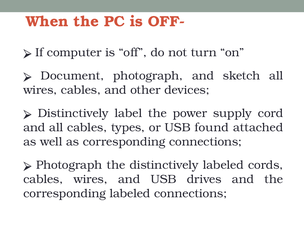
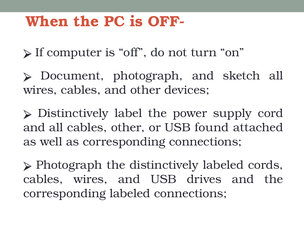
cables types: types -> other (128, 128)
